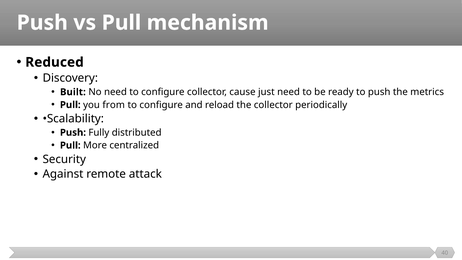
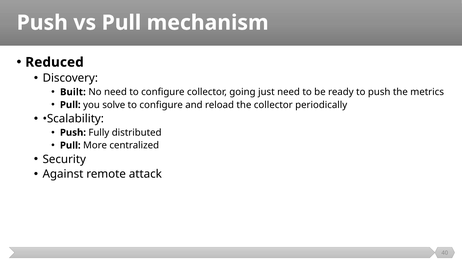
cause: cause -> going (242, 92)
from: from -> solve (114, 105)
